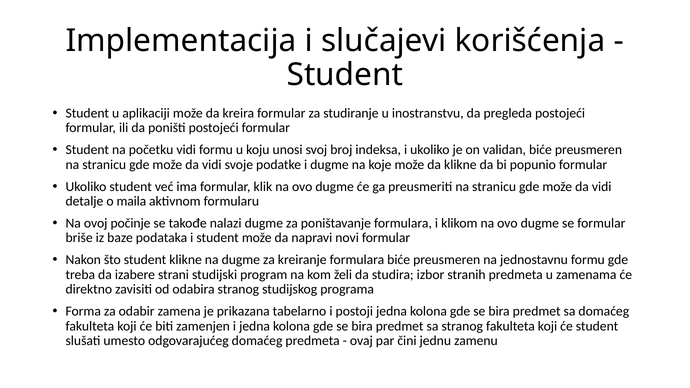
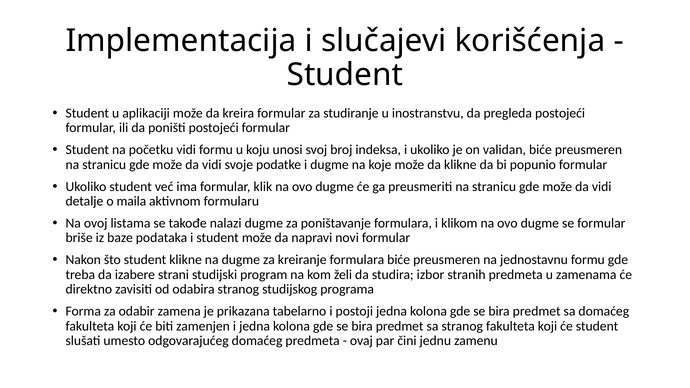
počinje: počinje -> listama (130, 223)
